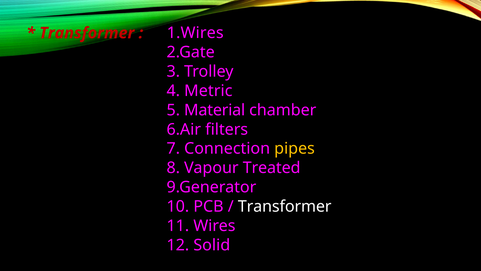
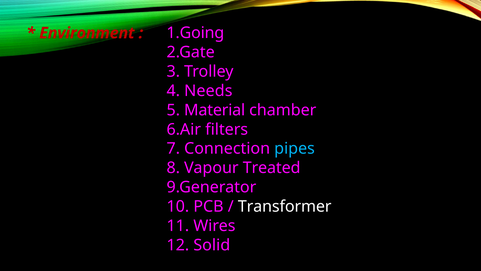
Transformer: Transformer -> Environment (87, 33)
1.Wires: 1.Wires -> 1.Going (195, 33)
Metric: Metric -> Needs (208, 91)
pipes colour: yellow -> light blue (295, 148)
